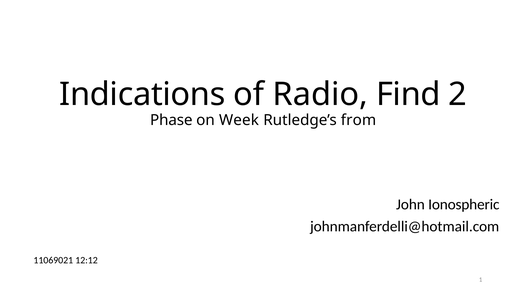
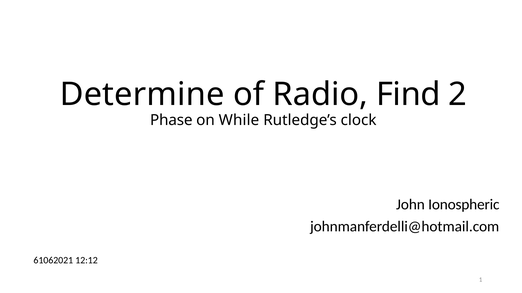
Indications: Indications -> Determine (142, 95)
Week: Week -> While (239, 120)
from: from -> clock (359, 120)
11069021: 11069021 -> 61062021 (53, 261)
